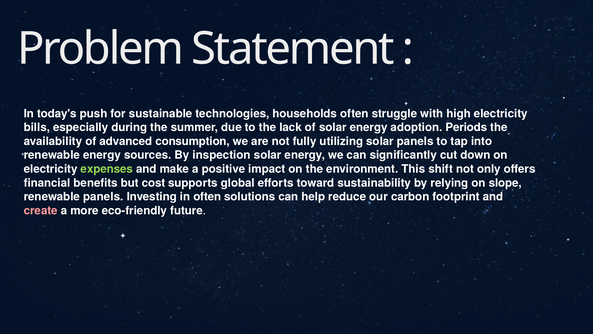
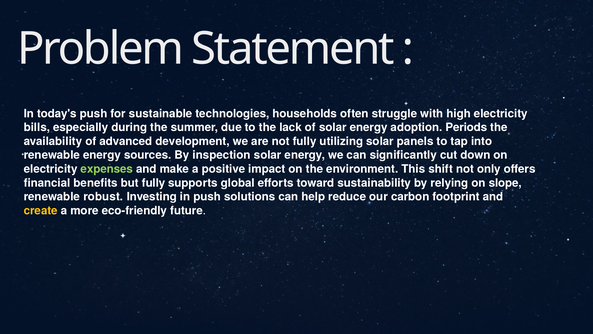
consumption: consumption -> development (193, 141)
but cost: cost -> fully (154, 183)
renewable panels: panels -> robust (103, 196)
in often: often -> push (207, 196)
create colour: pink -> yellow (41, 210)
